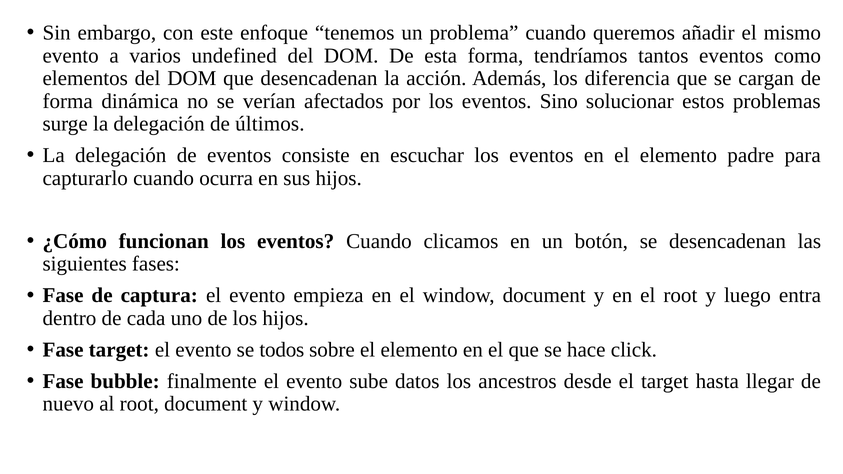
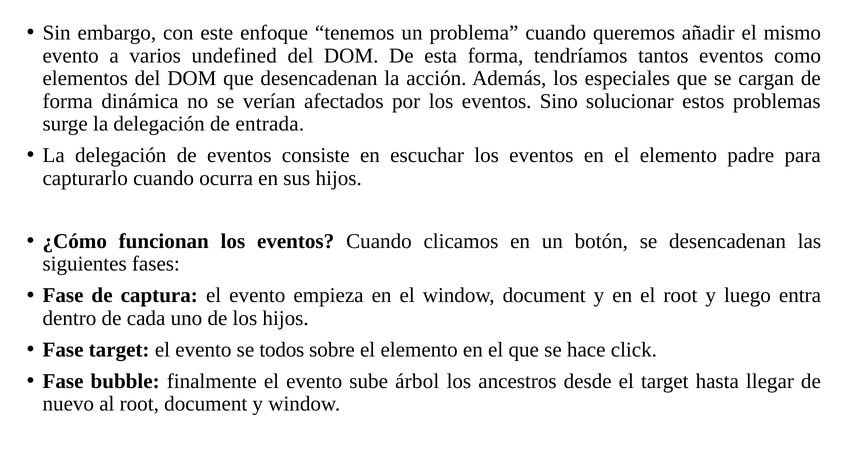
diferencia: diferencia -> especiales (627, 78)
últimos: últimos -> entrada (270, 124)
datos: datos -> árbol (417, 381)
